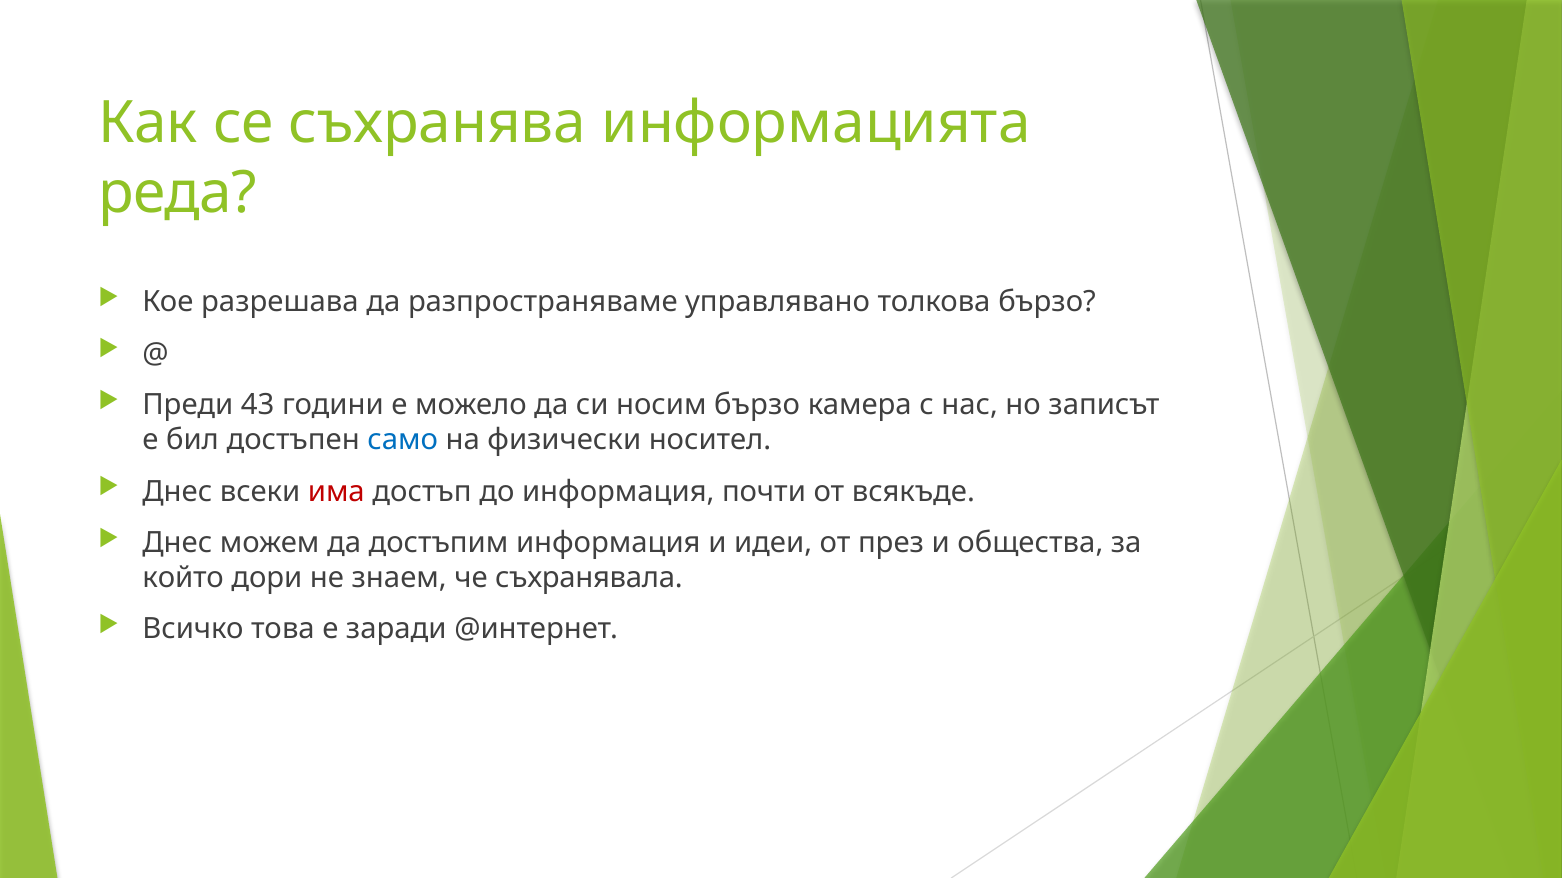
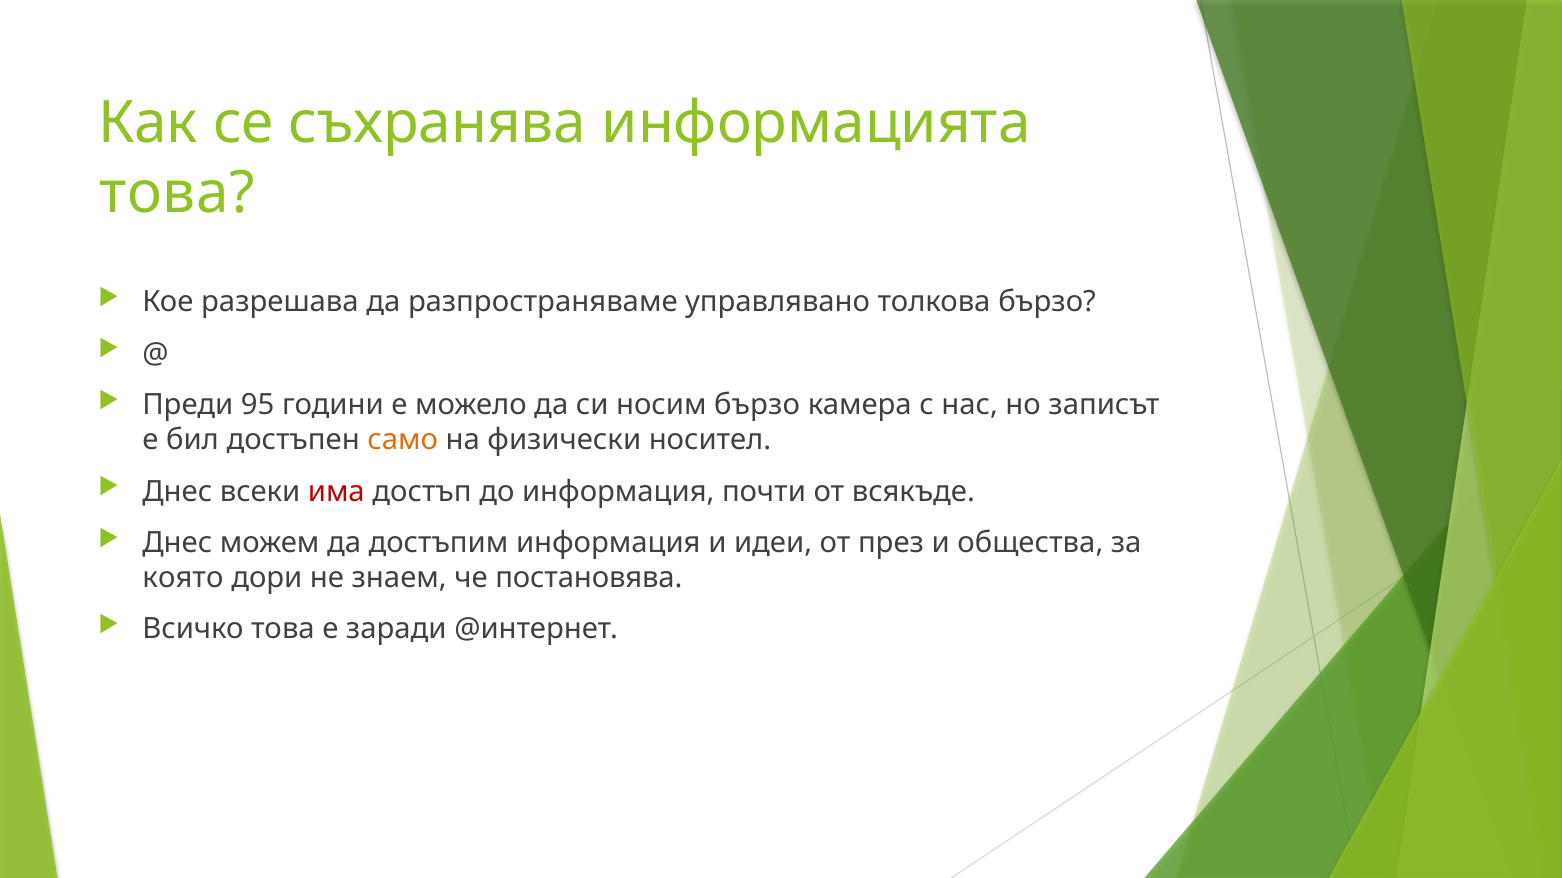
реда: реда -> това (177, 193)
43: 43 -> 95 (258, 405)
само colour: blue -> orange (403, 440)
който: който -> която (183, 578)
съхранявала: съхранявала -> постановява (589, 578)
